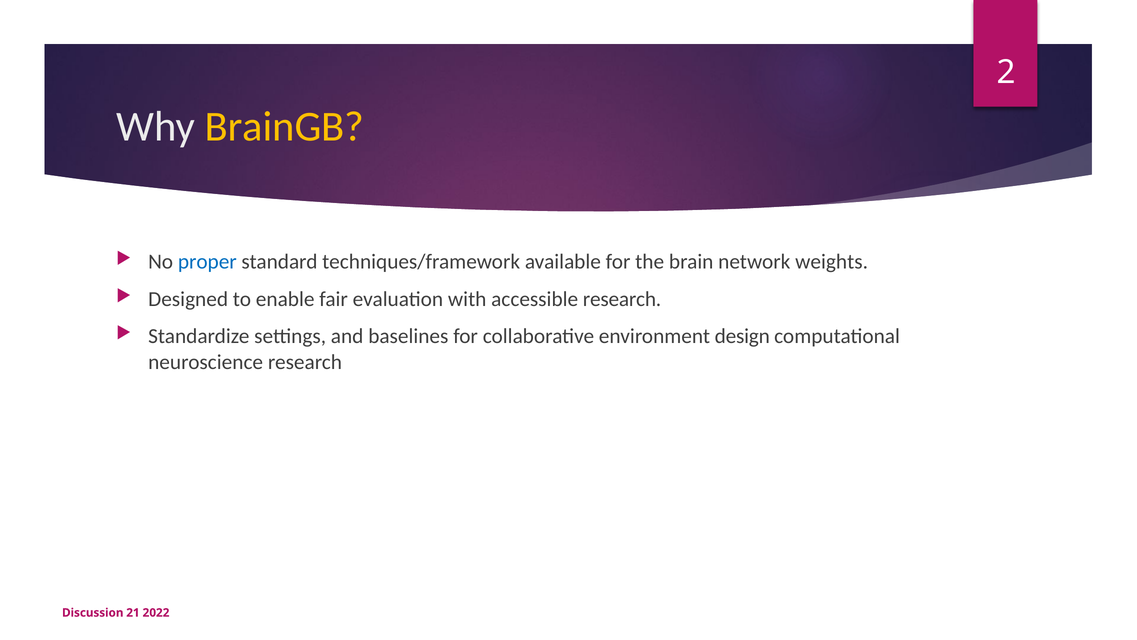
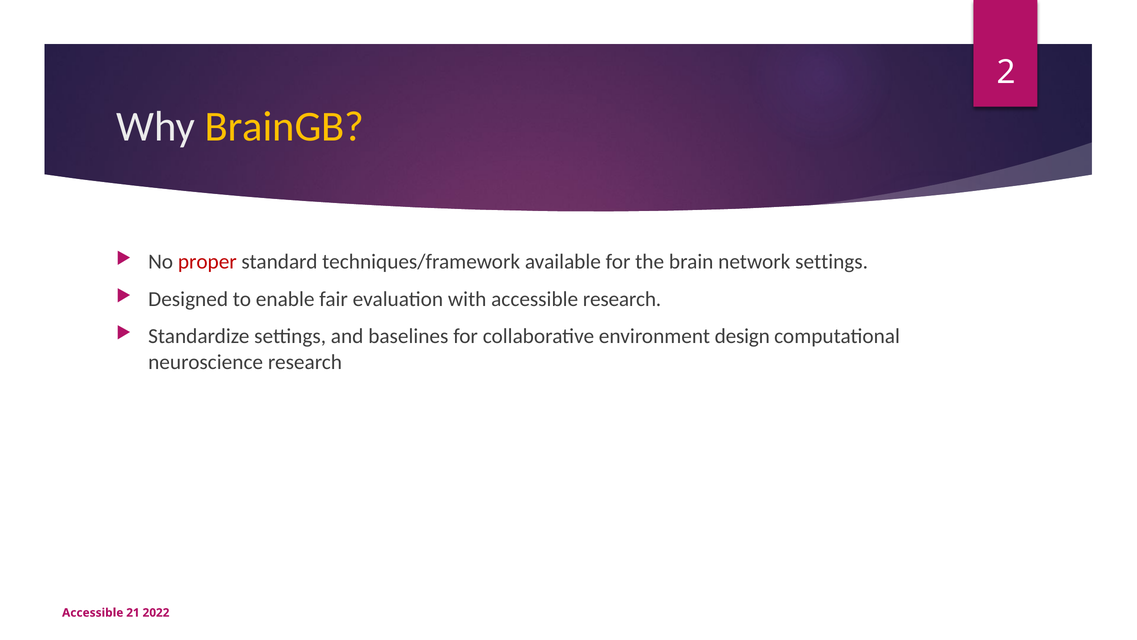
proper colour: blue -> red (207, 261)
network weights: weights -> settings (832, 261)
Discussion: Discussion -> Accessible (93, 612)
